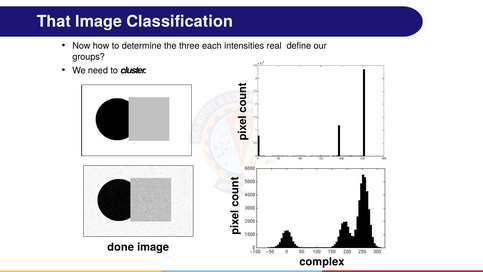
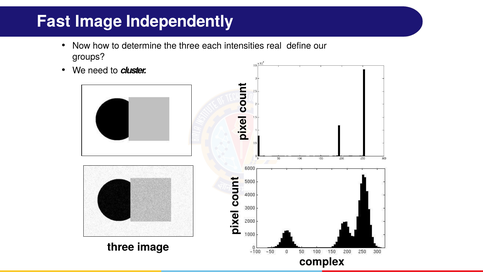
That: That -> Fast (54, 21)
Classification: Classification -> Independently (180, 21)
done: done -> three (121, 247)
